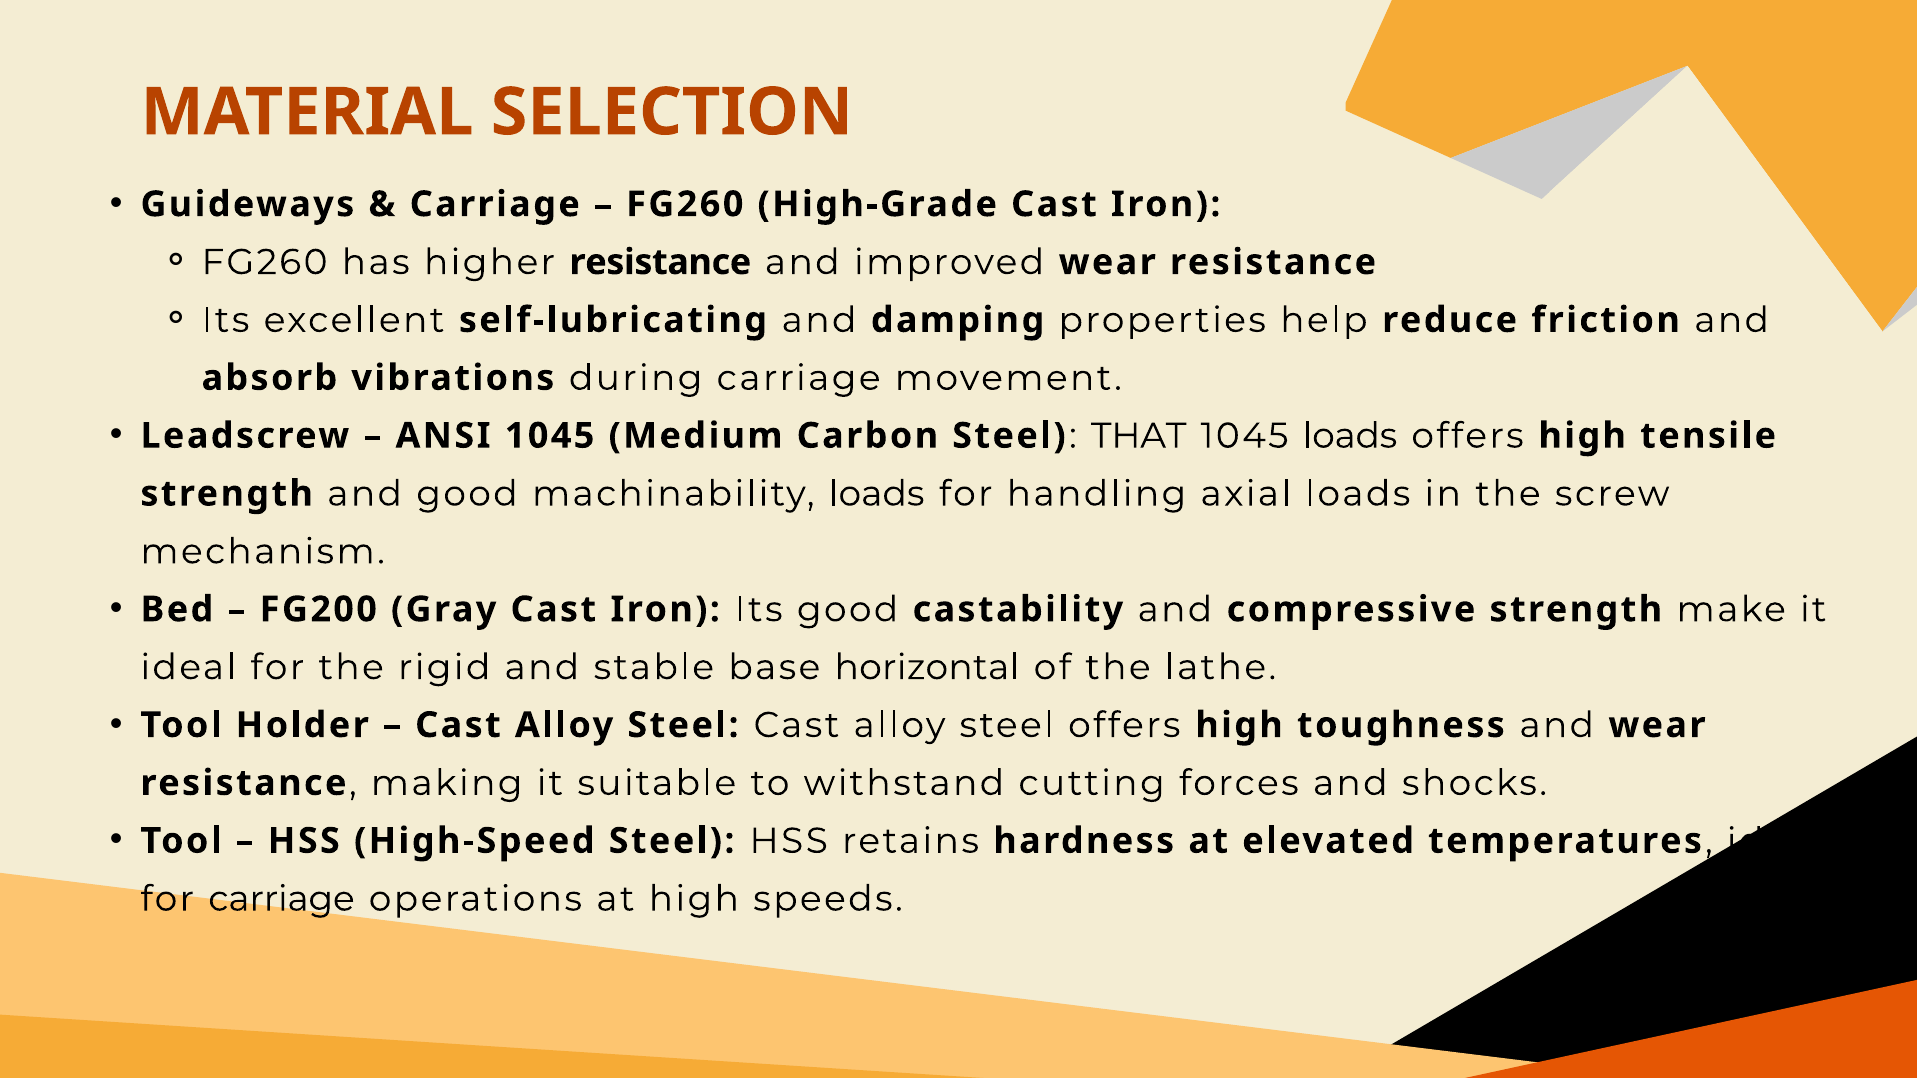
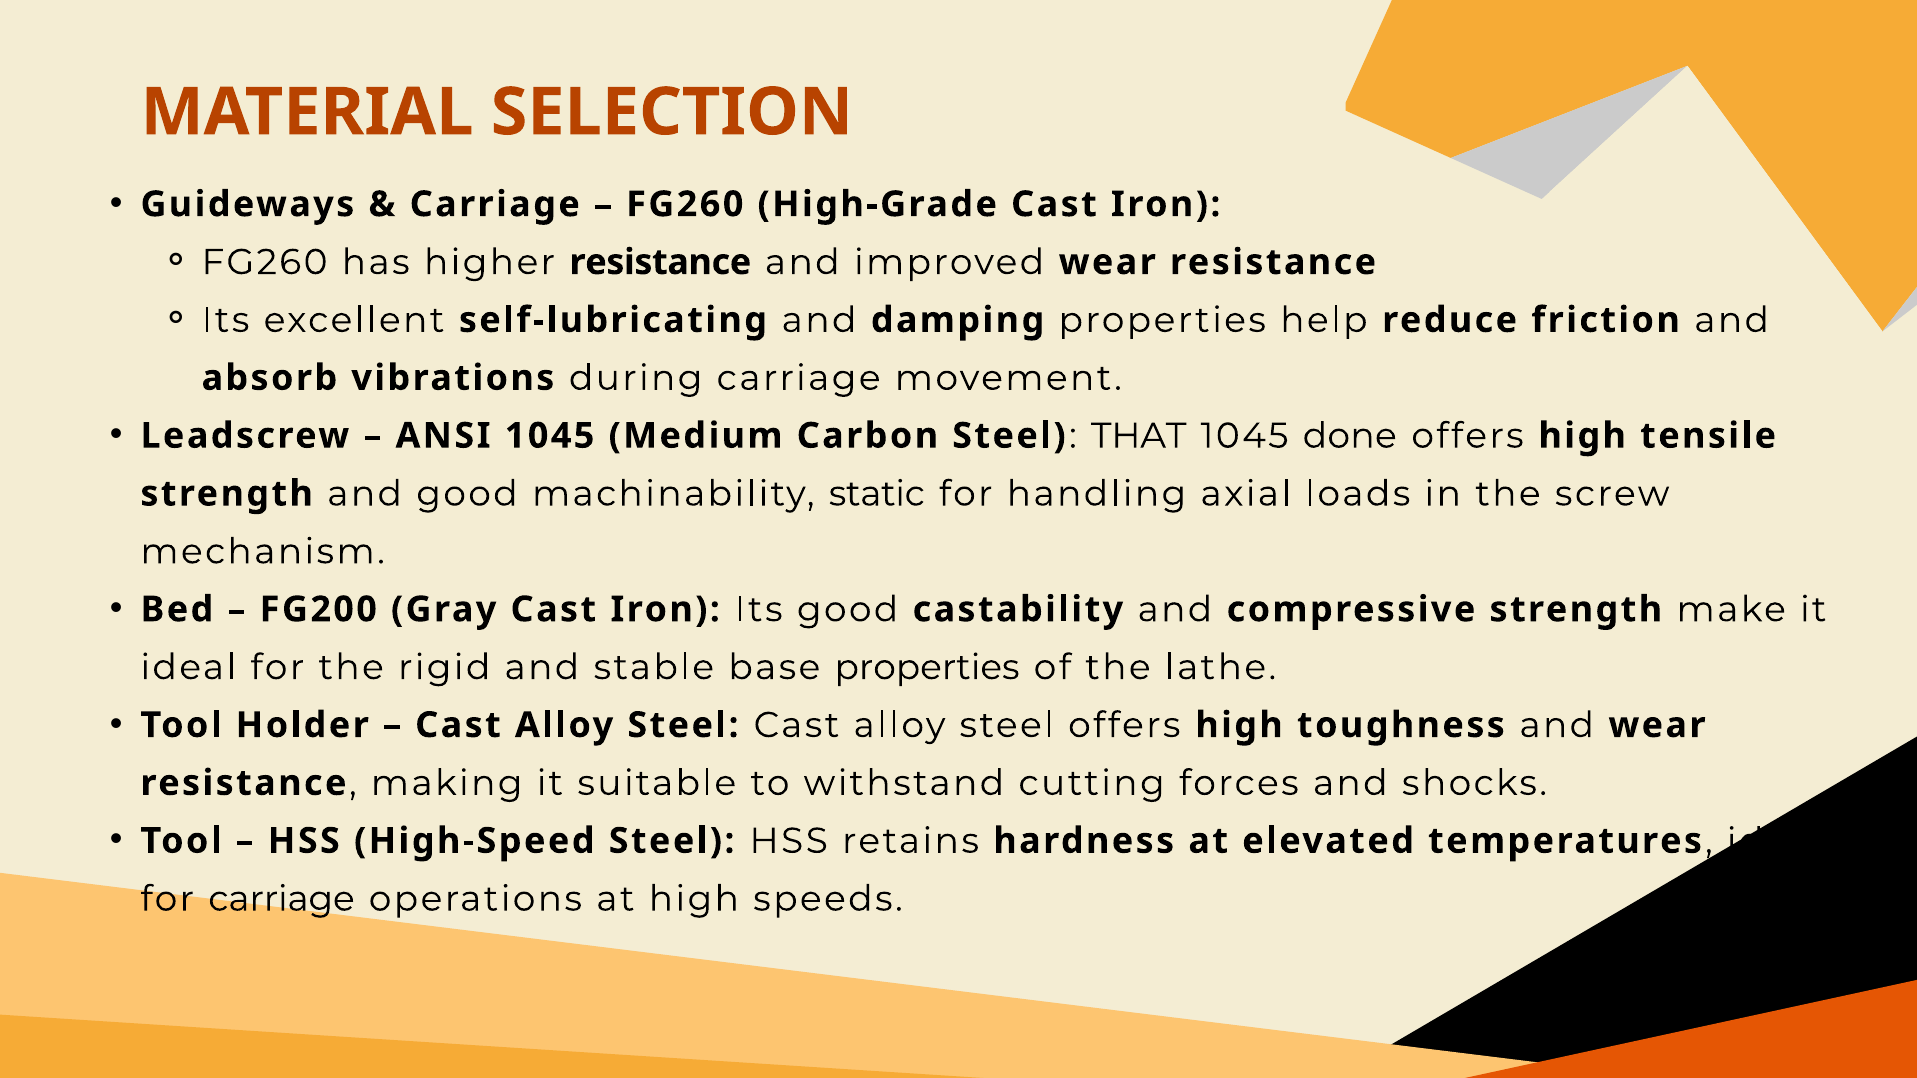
1045 loads: loads -> done (1350, 436)
machinability loads: loads -> static (877, 494)
base horizontal: horizontal -> properties (927, 667)
